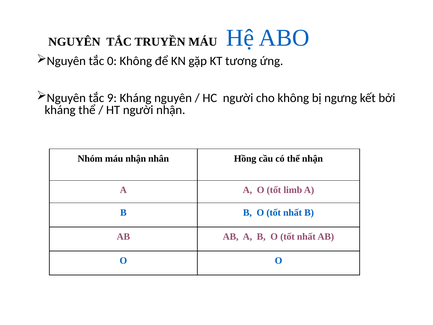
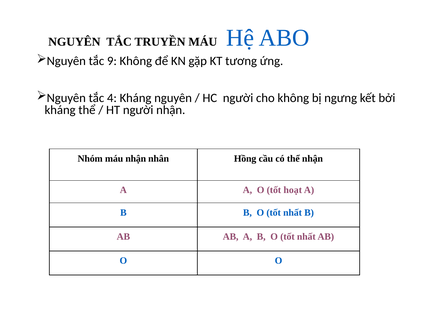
0: 0 -> 9 (112, 61)
9: 9 -> 4 (112, 98)
limb: limb -> hoạt (293, 190)
